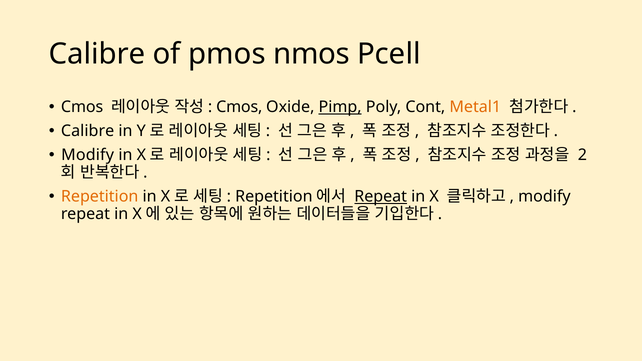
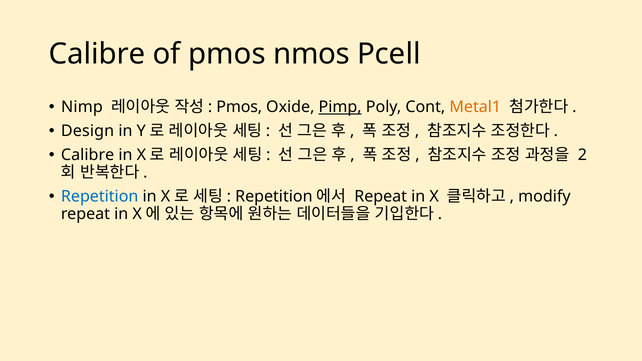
Cmos: Cmos -> Nimp (82, 107)
Cmos: Cmos -> Pmos (239, 107)
Calibre: Calibre -> Design (88, 131)
Modify: Modify -> Calibre (88, 155)
Repetition colour: orange -> blue (100, 196)
Repeat underline: present -> none (381, 196)
